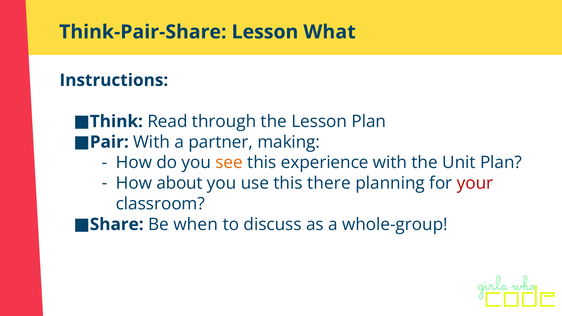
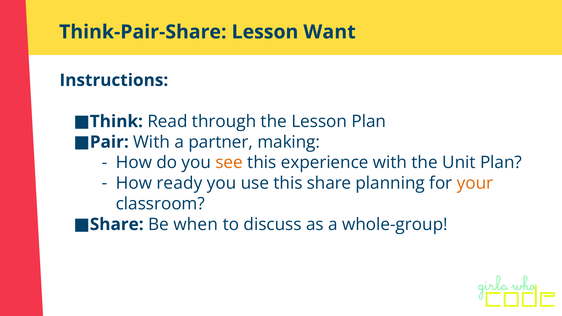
What: What -> Want (330, 32)
about: about -> ready (179, 183)
there: there -> share (329, 183)
your colour: red -> orange (475, 183)
